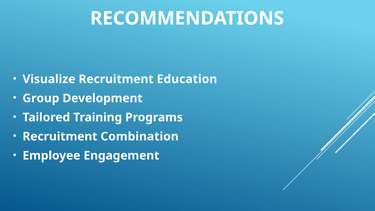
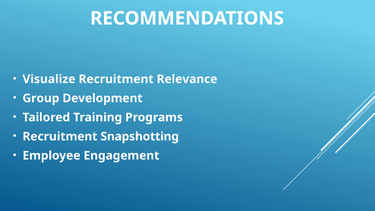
Education: Education -> Relevance (187, 79)
Combination: Combination -> Snapshotting (140, 136)
